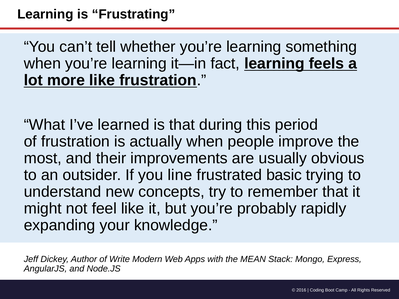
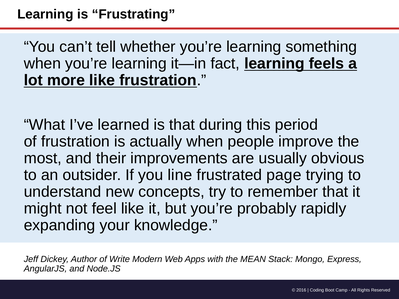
basic: basic -> page (284, 175)
